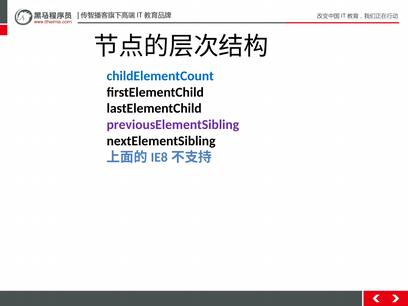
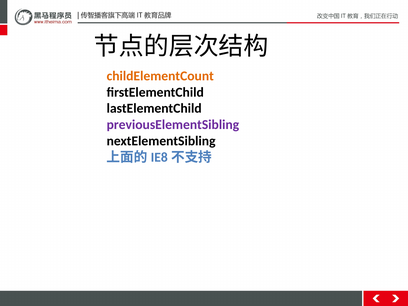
childElementCount colour: blue -> orange (160, 76)
